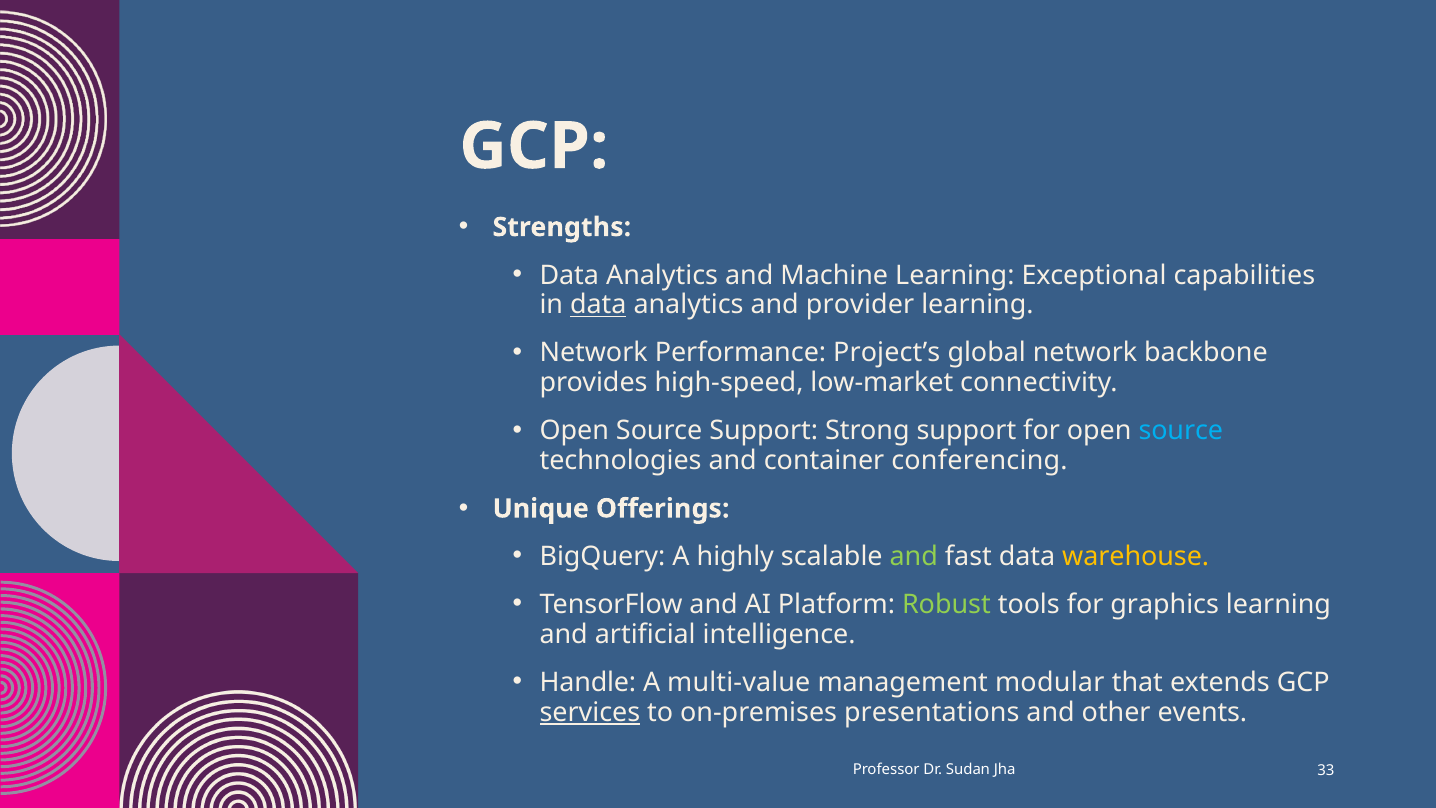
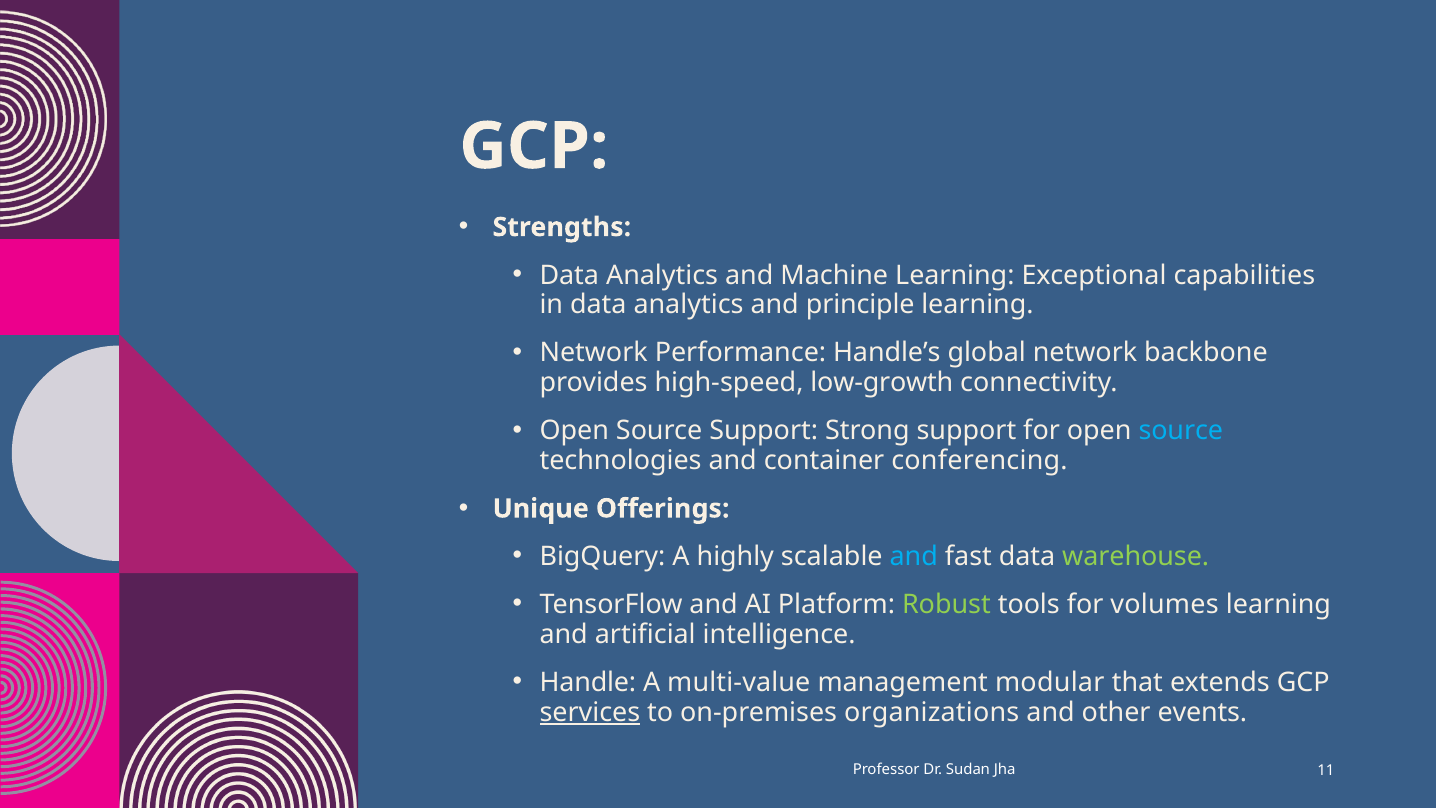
data underline: present -> none (598, 305)
provider: provider -> principle (860, 305)
Project’s: Project’s -> Handle’s (887, 353)
low-market: low-market -> low-growth (882, 383)
and colour: light green -> light blue (914, 556)
warehouse colour: yellow -> light green (1136, 556)
graphics: graphics -> volumes (1165, 604)
presentations: presentations -> organizations (932, 712)
33: 33 -> 11 (1326, 770)
